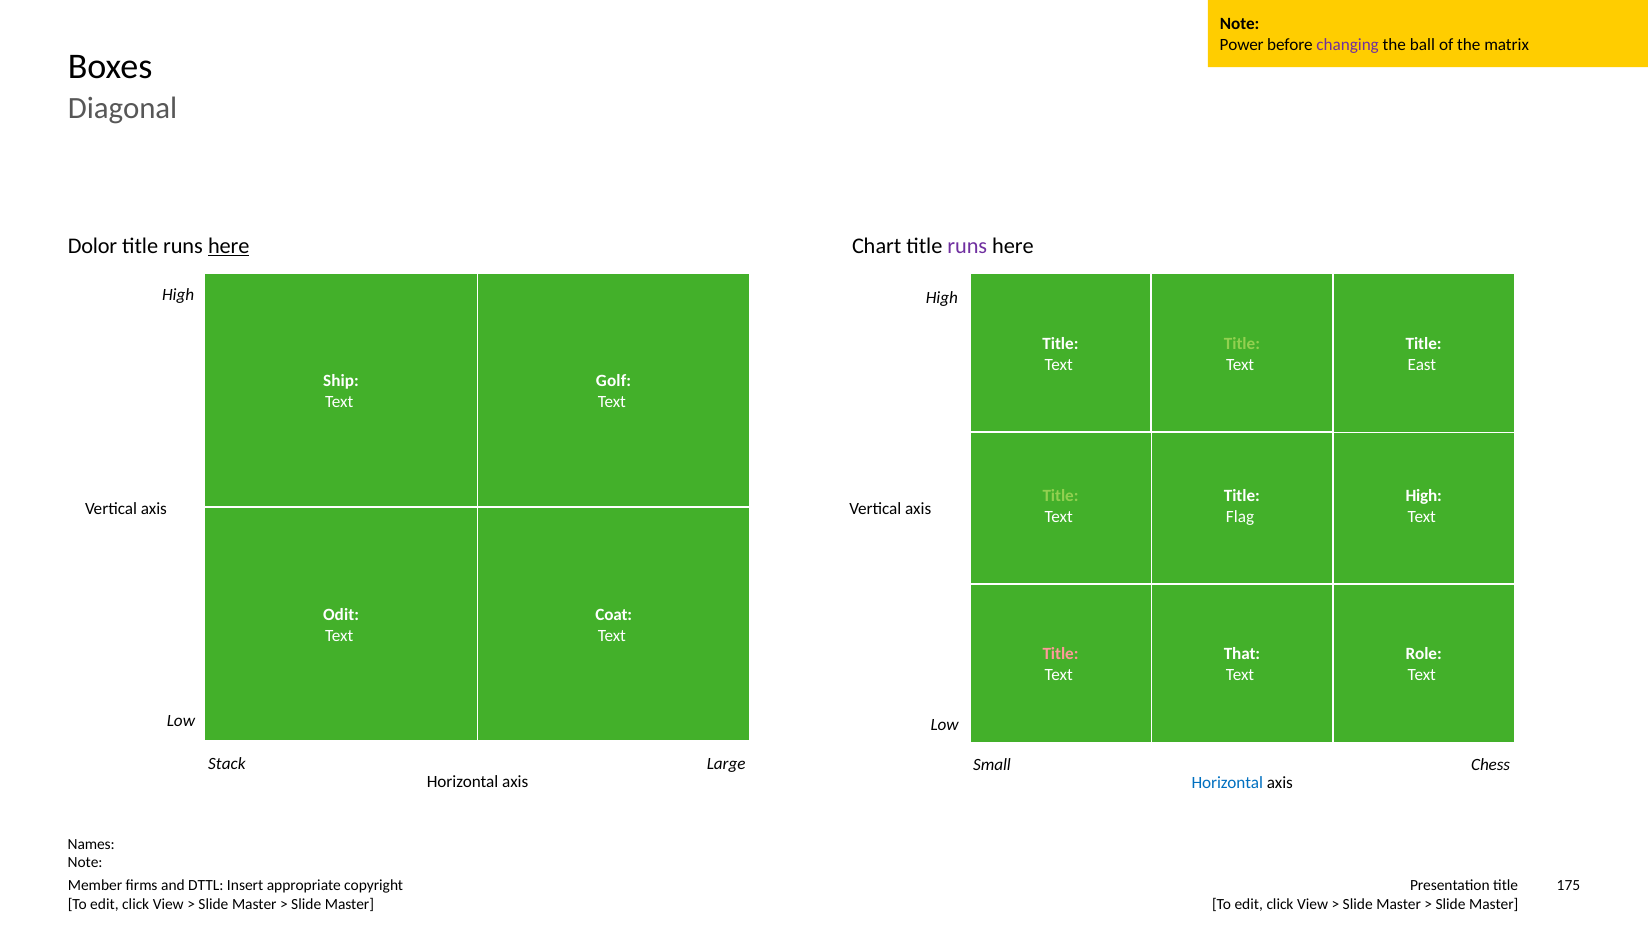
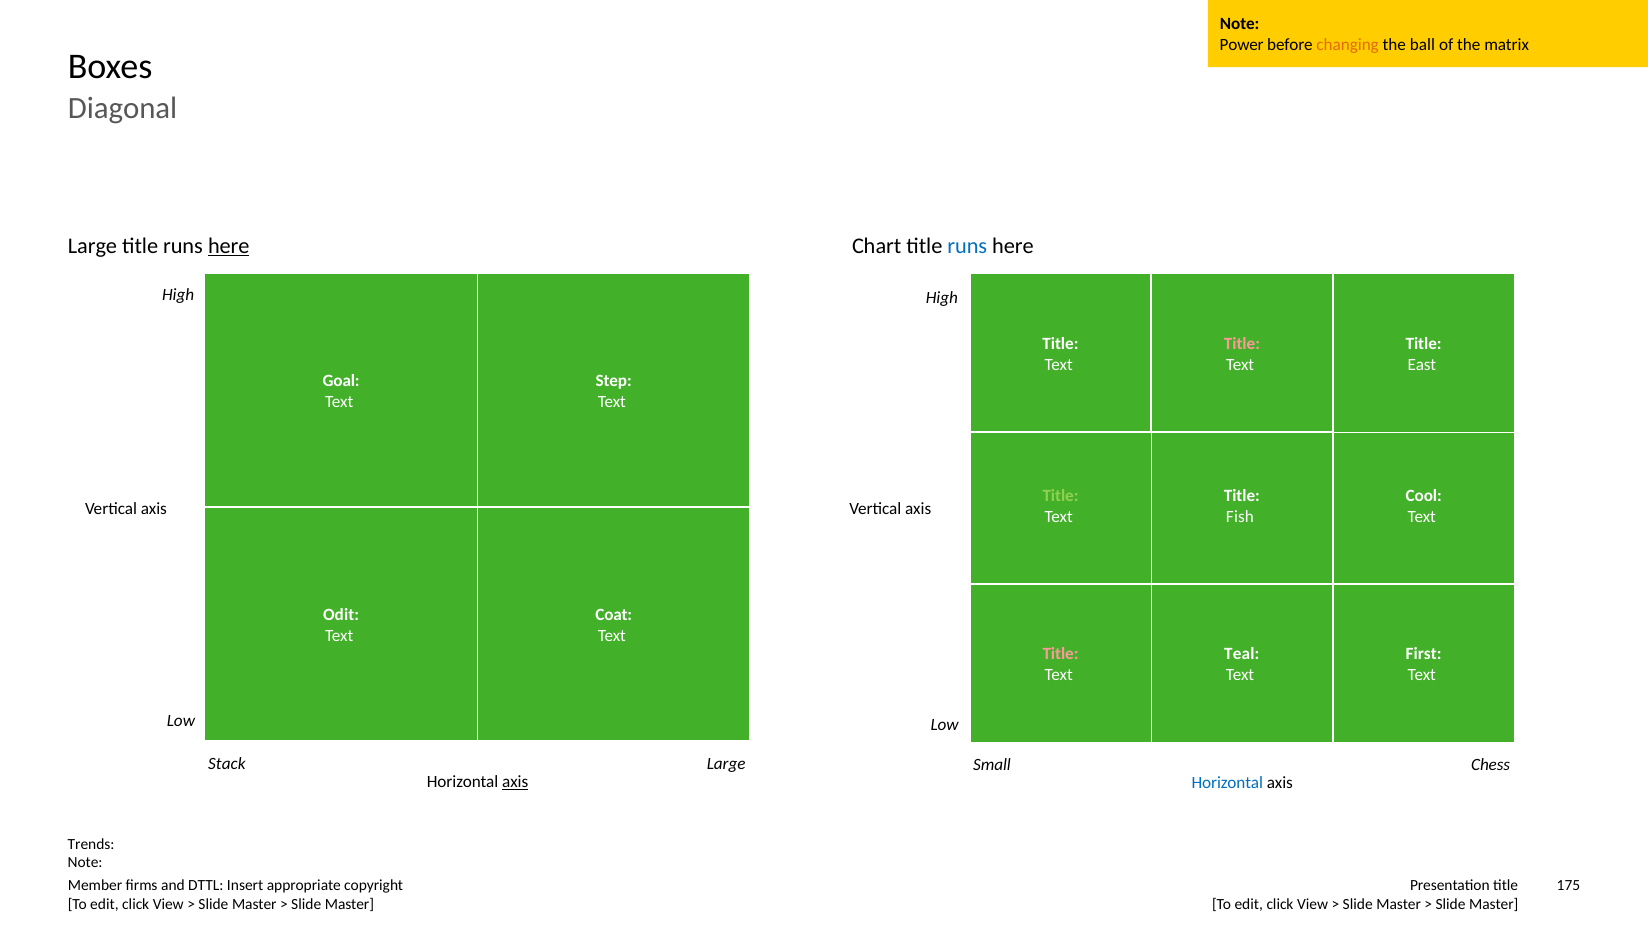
changing colour: purple -> orange (1348, 45)
Dolor: Dolor -> Large (92, 246)
runs colour: purple -> blue (967, 246)
Title colour: light green -> pink (1242, 344)
Ship: Ship -> Goal (341, 381)
Golf: Golf -> Step (614, 381)
High: High -> Cool (1424, 496)
Flag: Flag -> Fish (1240, 516)
That: That -> Teal (1242, 654)
Role: Role -> First (1424, 654)
axis underline: none -> present (515, 782)
Names: Names -> Trends (91, 844)
